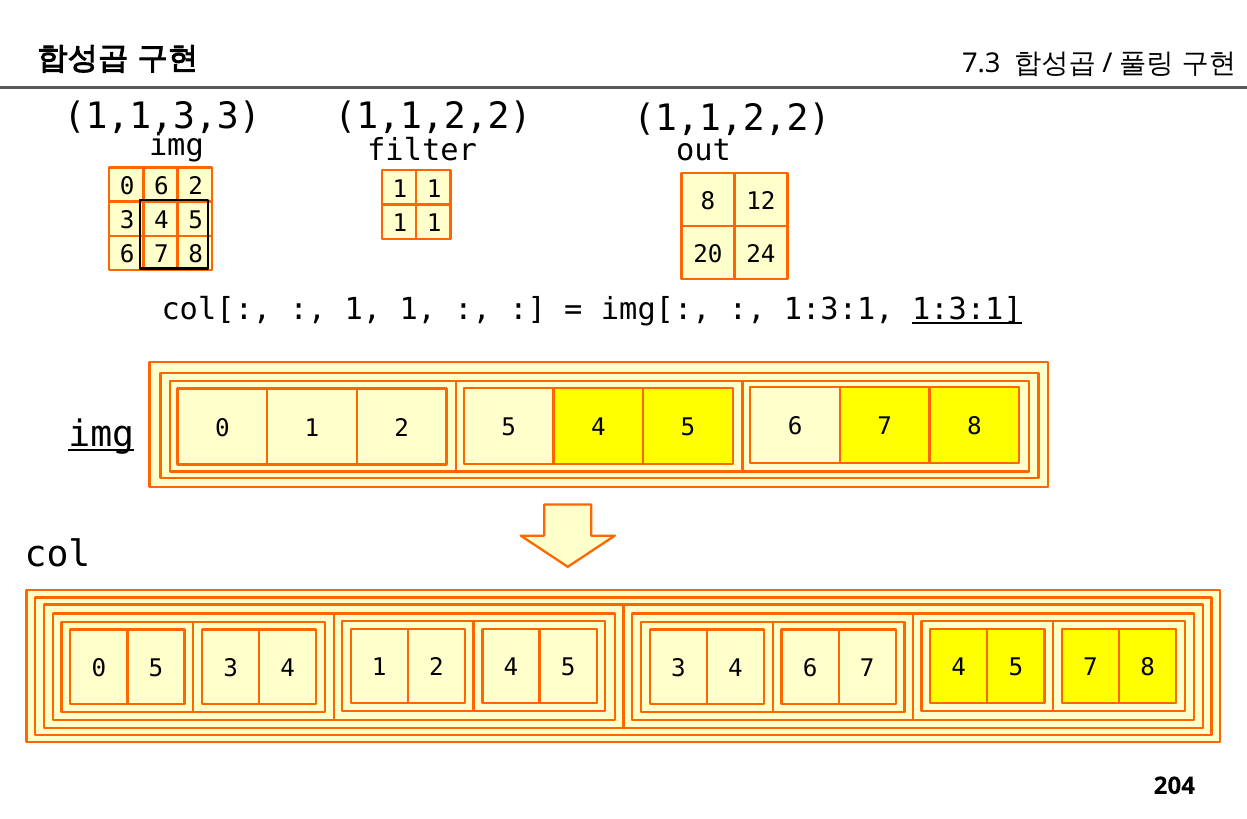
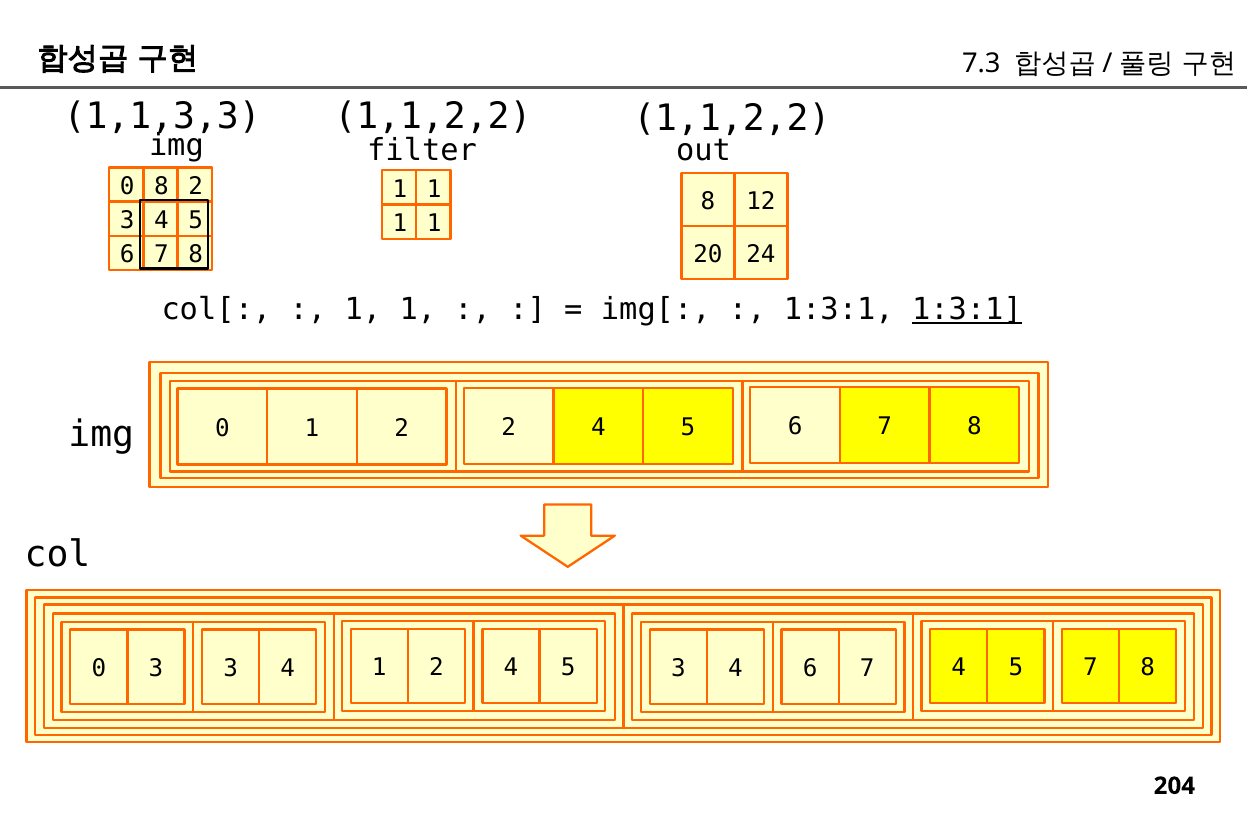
0 6: 6 -> 8 (161, 186)
2 5: 5 -> 2 (509, 427)
img underline: present -> none (101, 434)
0 5: 5 -> 3 (156, 669)
